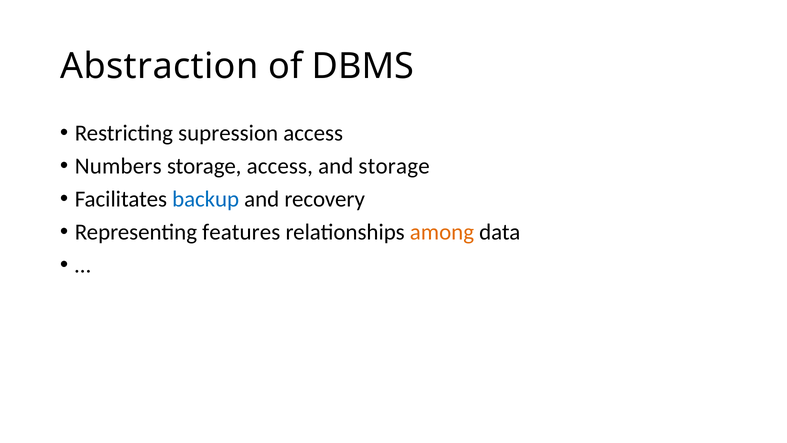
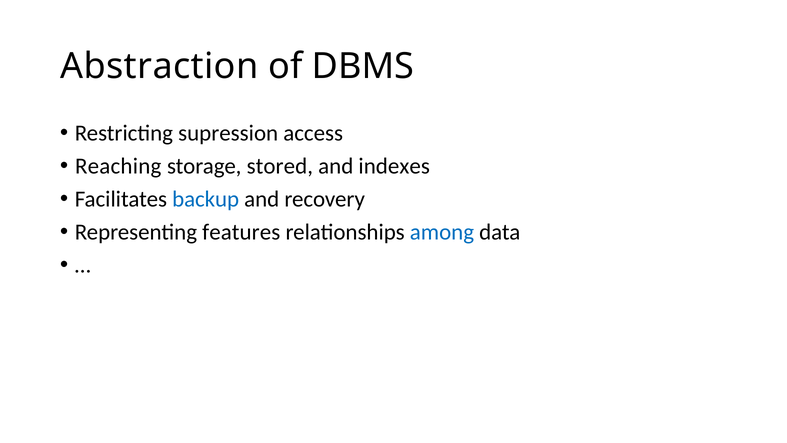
Numbers: Numbers -> Reaching (118, 166)
storage access: access -> stored (280, 166)
and storage: storage -> indexes (394, 166)
among colour: orange -> blue (442, 232)
